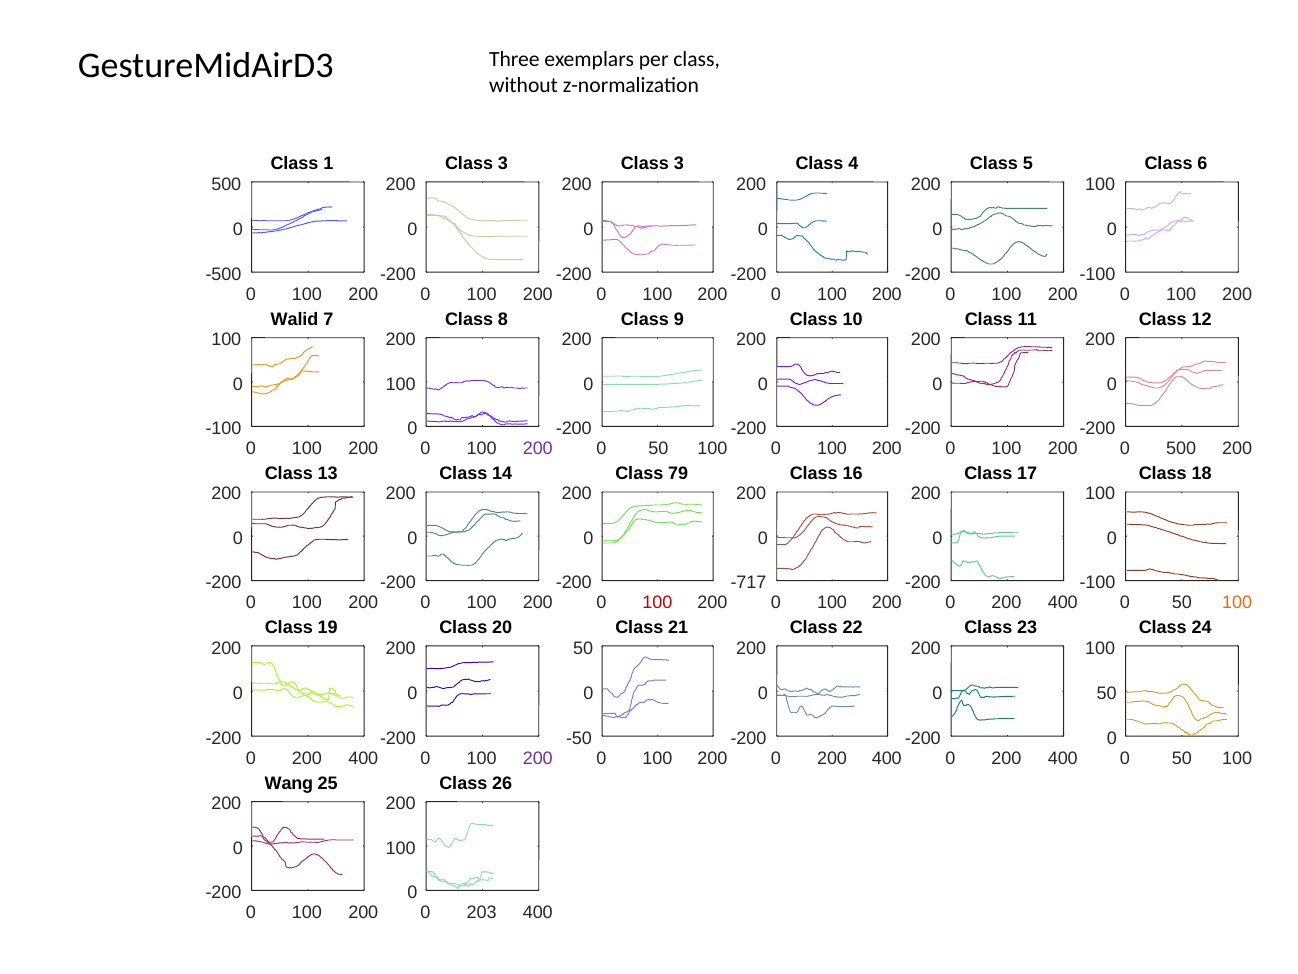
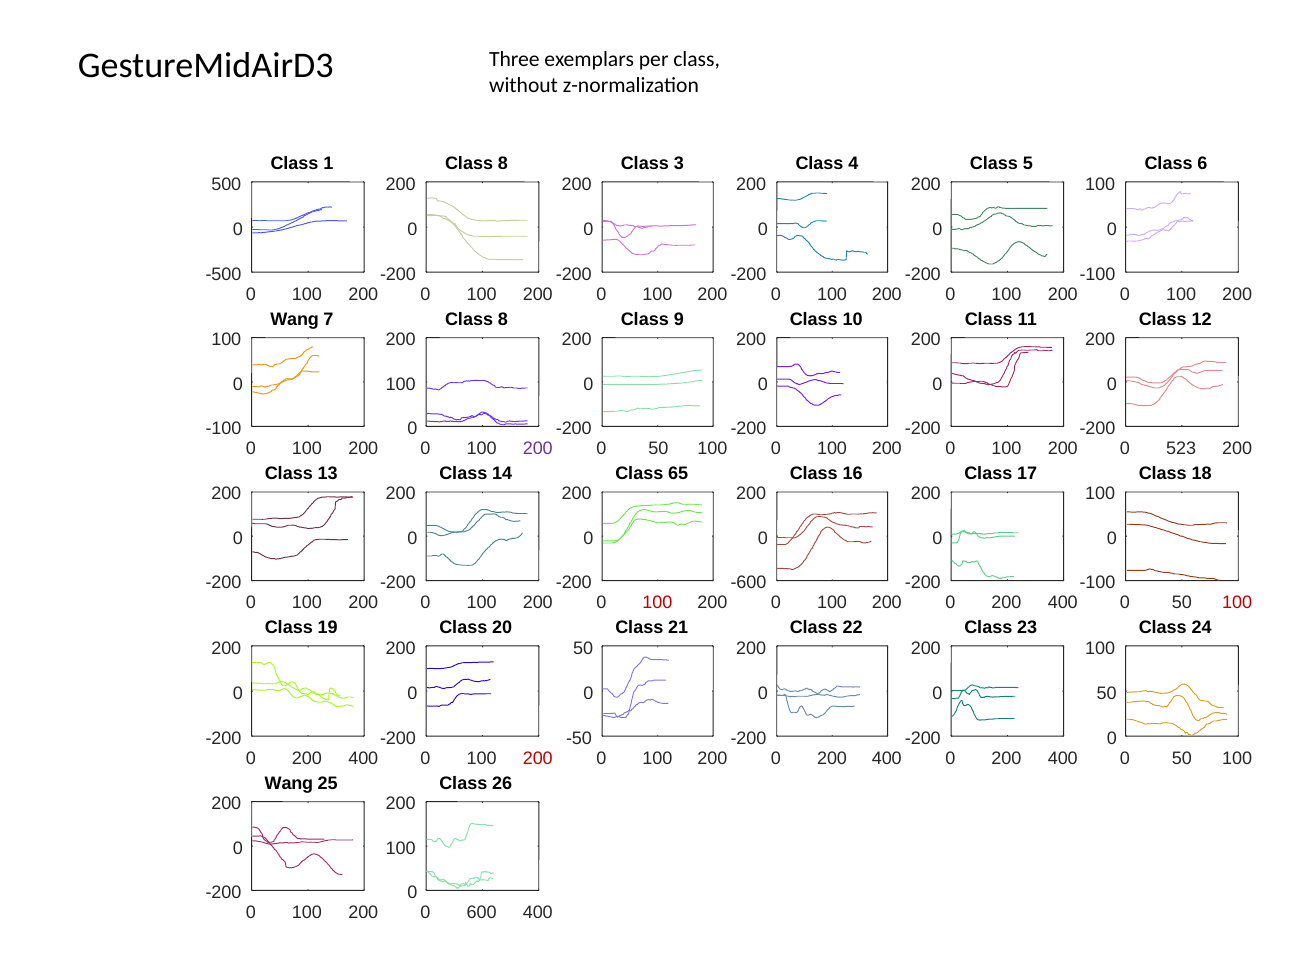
3: 3 -> 8 (503, 163)
Walid: Walid -> Wang (295, 319)
500: 500 -> 523 (1181, 449)
79: 79 -> 65 (678, 473)
-717: -717 -> -600 (748, 582)
100 colour: orange -> red (1237, 603)
200 colour: purple -> red (538, 758)
203: 203 -> 600 (482, 912)
